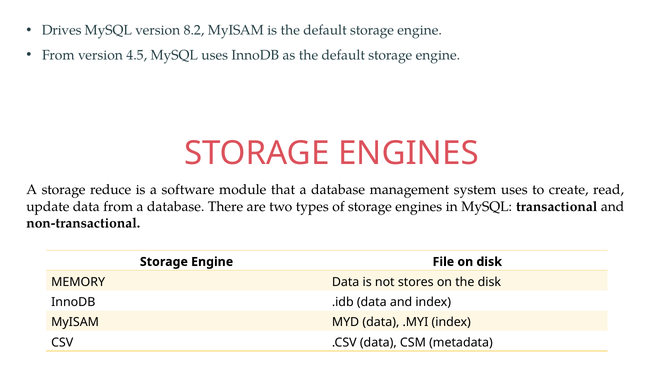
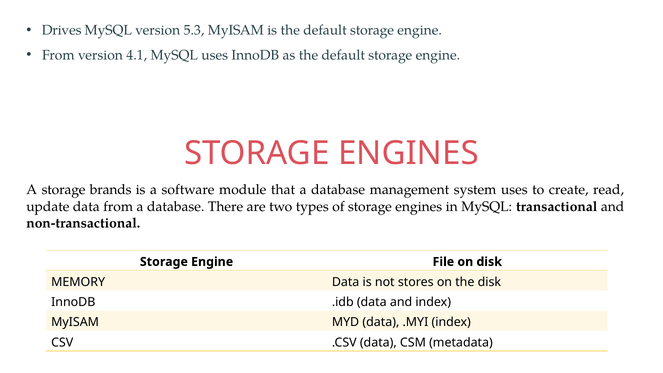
8.2: 8.2 -> 5.3 (194, 30)
4.5: 4.5 -> 4.1 (137, 55)
reduce: reduce -> brands (111, 190)
